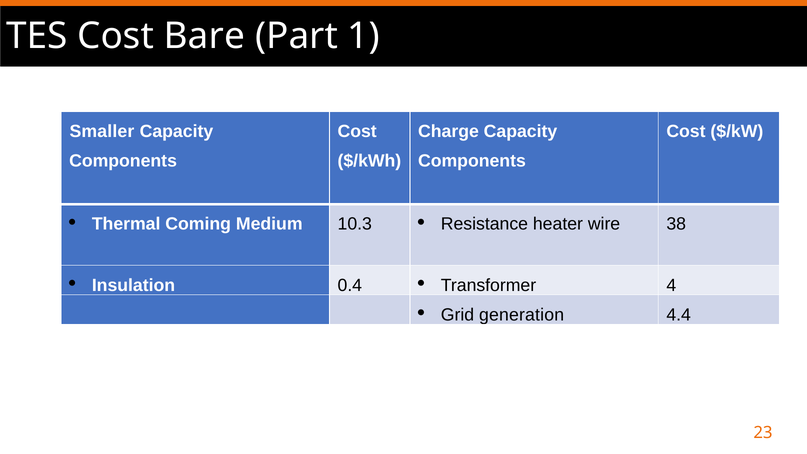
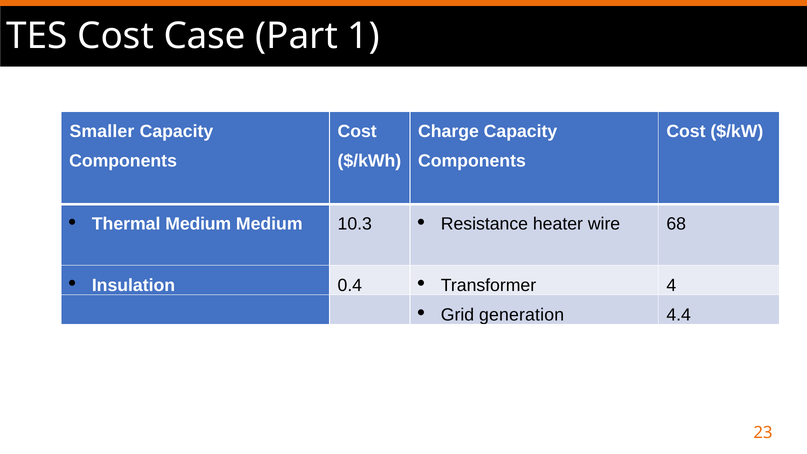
Bare: Bare -> Case (205, 36)
Thermal Coming: Coming -> Medium (198, 224)
38: 38 -> 68 (676, 224)
